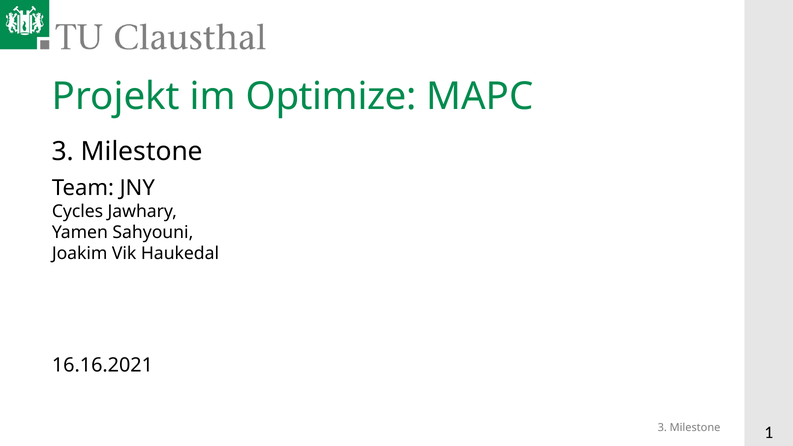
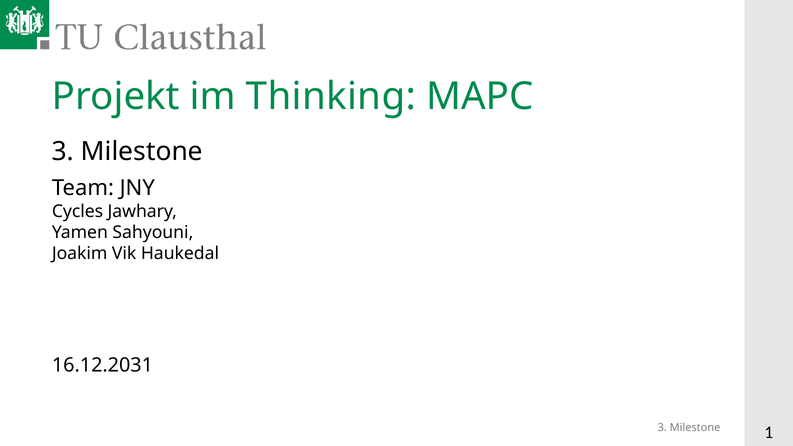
Optimize: Optimize -> Thinking (331, 97)
16.16.2021: 16.16.2021 -> 16.12.2031 (102, 365)
